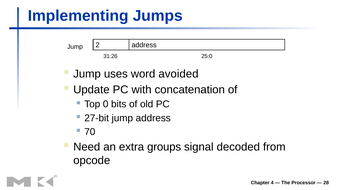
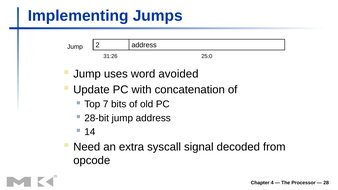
0: 0 -> 7 (106, 104)
27-bit: 27-bit -> 28-bit (97, 118)
70: 70 -> 14 (90, 132)
groups: groups -> syscall (164, 147)
